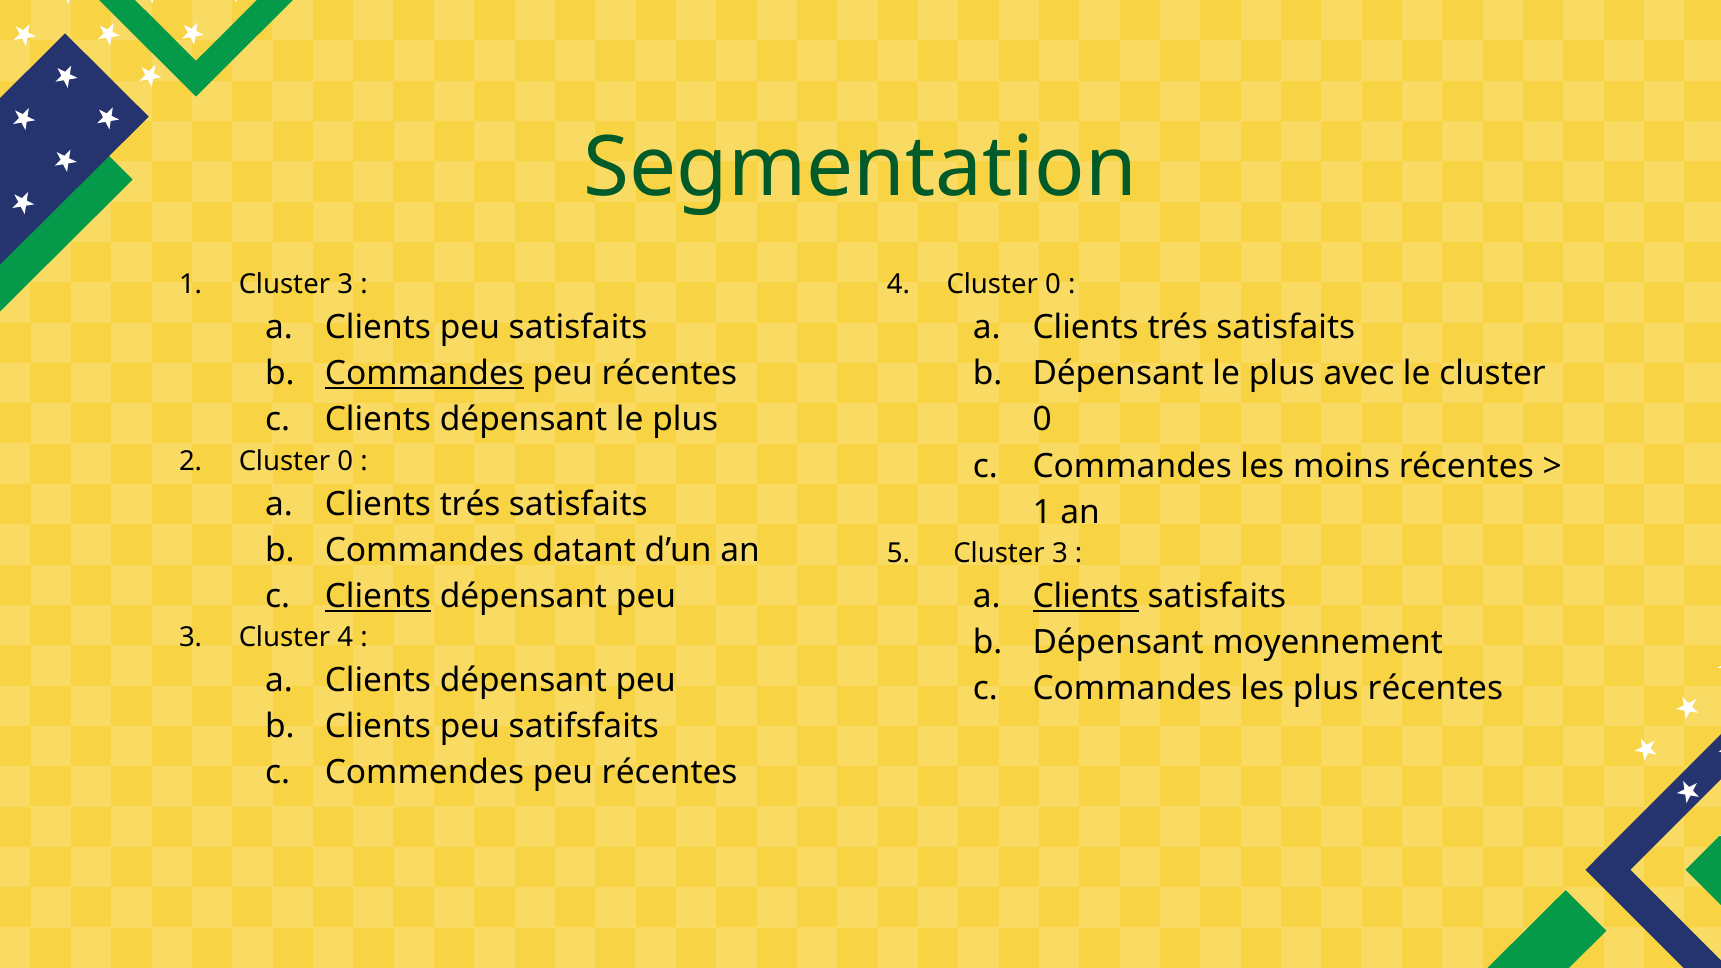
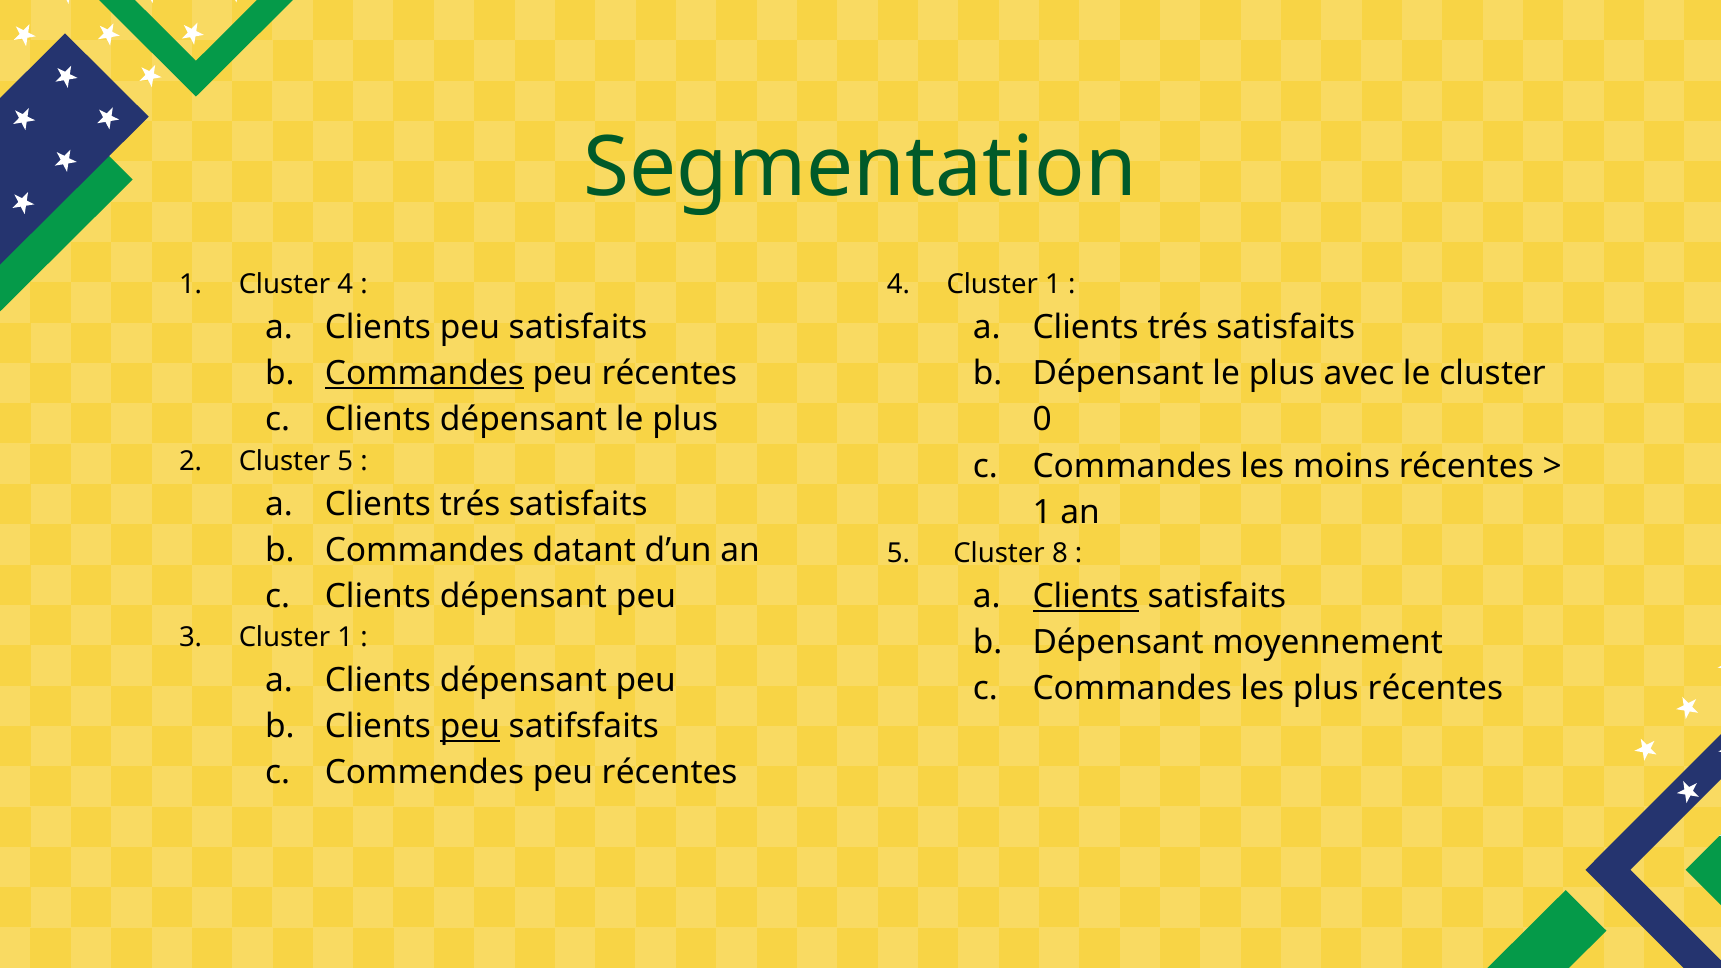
1 Cluster 3: 3 -> 4 (345, 285)
4 Cluster 0: 0 -> 1 (1053, 285)
2 Cluster 0: 0 -> 5 (345, 461)
3: 3 -> 8 (1060, 553)
Clients underline: present -> none (378, 596)
3 Cluster 4: 4 -> 1 (345, 637)
peu underline: none -> present (470, 727)
